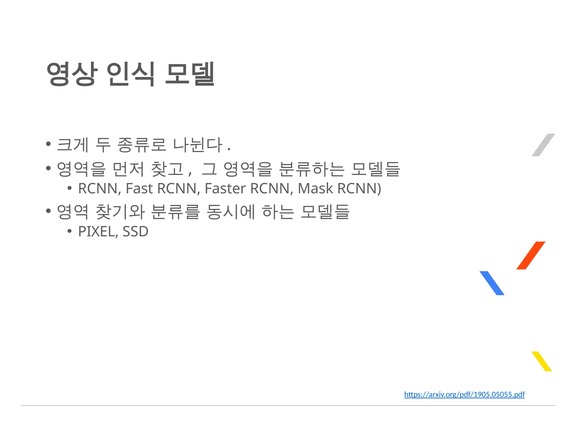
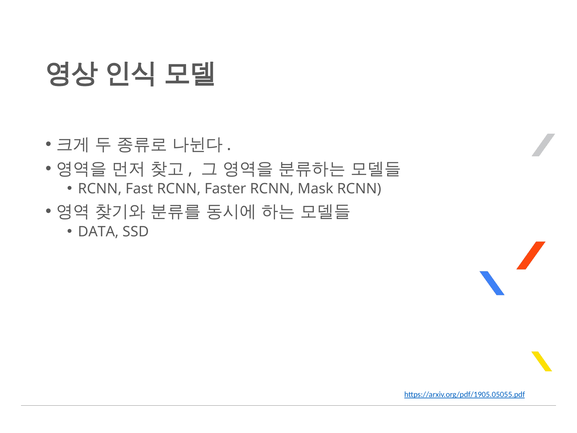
PIXEL: PIXEL -> DATA (98, 231)
